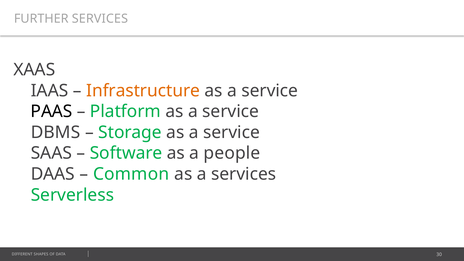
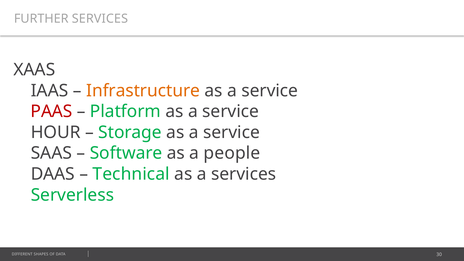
PAAS colour: black -> red (52, 111)
DBMS: DBMS -> HOUR (56, 132)
Common: Common -> Technical (131, 174)
